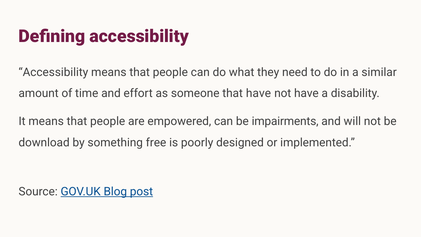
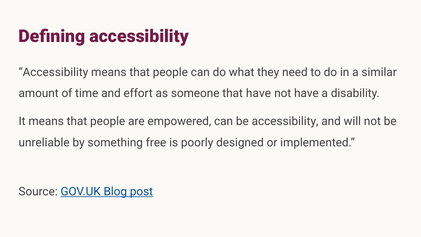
be impairments: impairments -> accessibility (285, 121)
download: download -> unreliable (44, 142)
